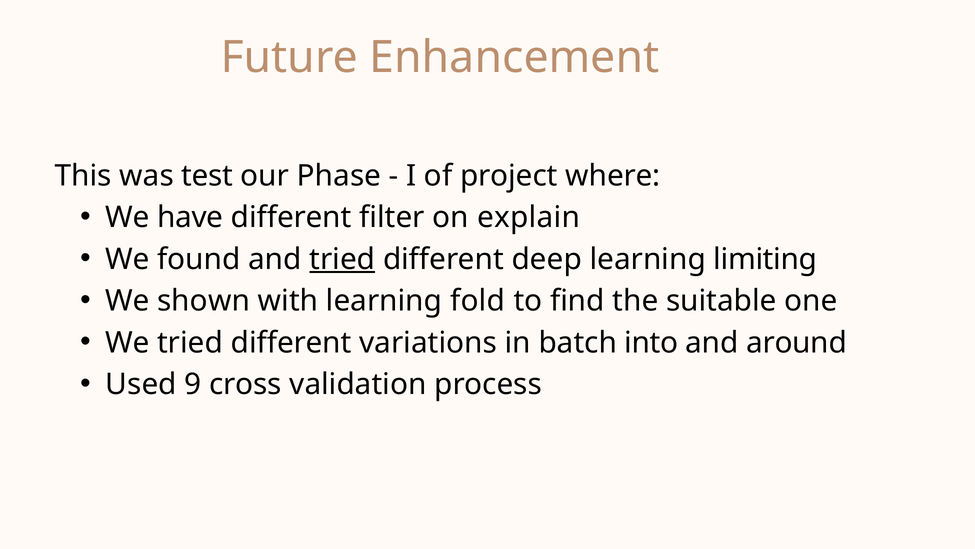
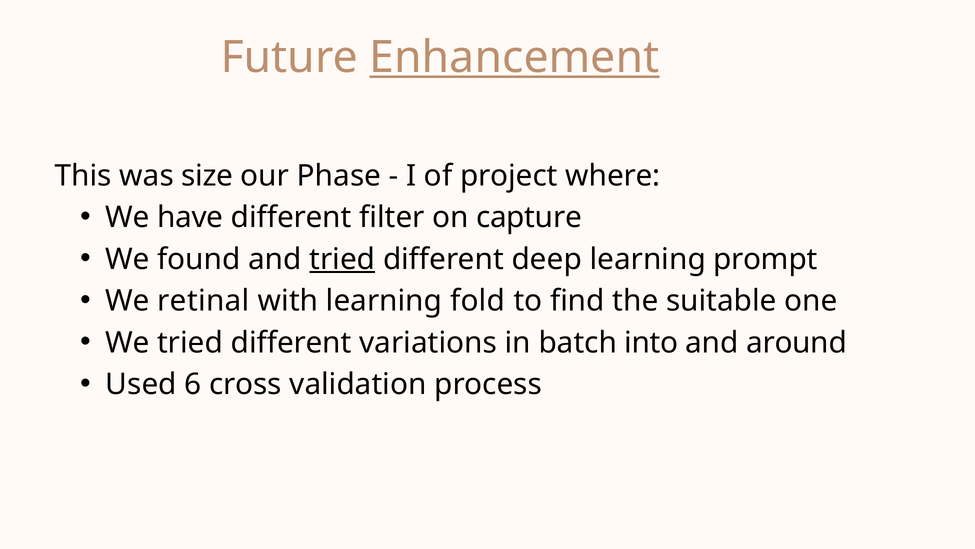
Enhancement underline: none -> present (514, 57)
test: test -> size (207, 176)
explain: explain -> capture (529, 217)
limiting: limiting -> prompt (765, 259)
shown: shown -> retinal (203, 301)
9: 9 -> 6 (193, 384)
